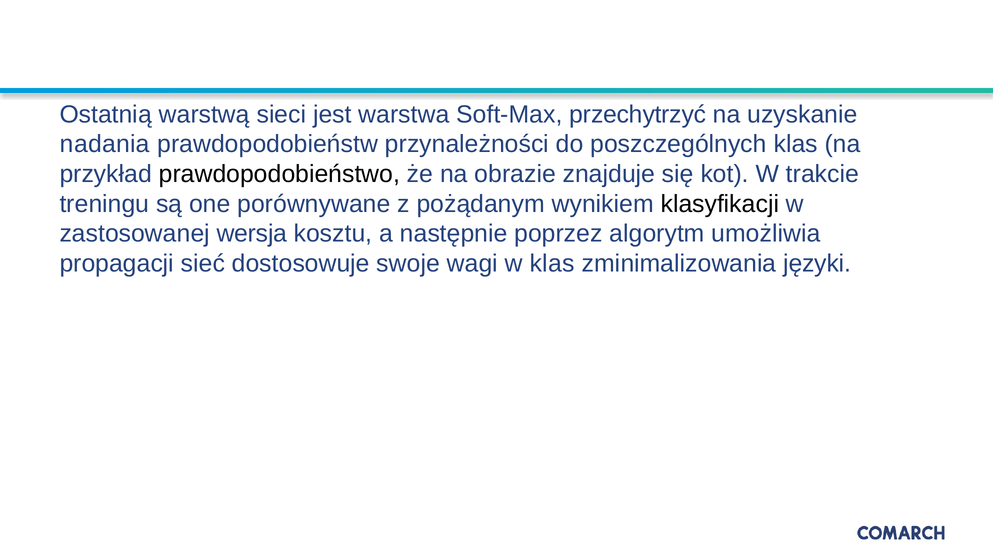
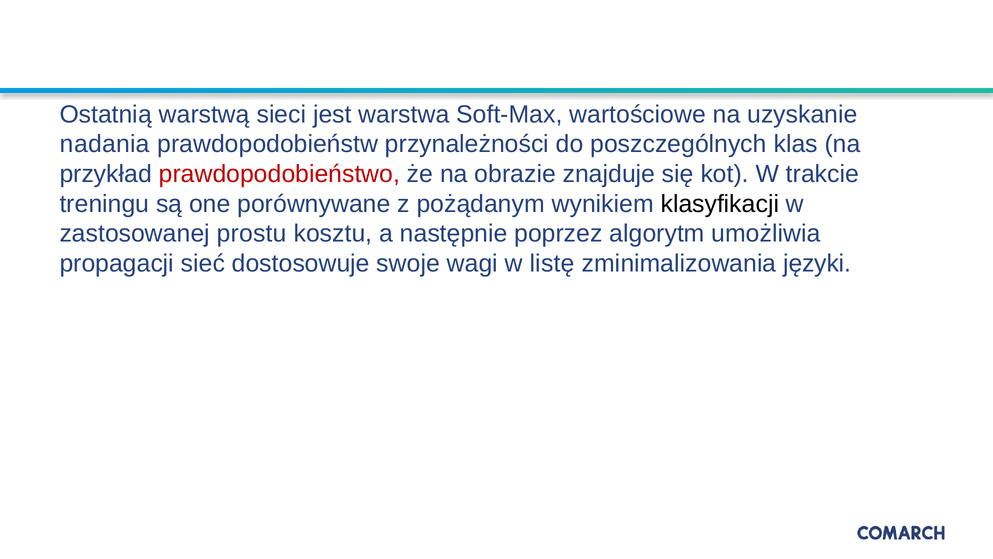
przechytrzyć: przechytrzyć -> wartościowe (638, 114)
prawdopodobieństwo colour: black -> red (279, 174)
wersja: wersja -> prostu (252, 233)
w klas: klas -> listę (552, 263)
